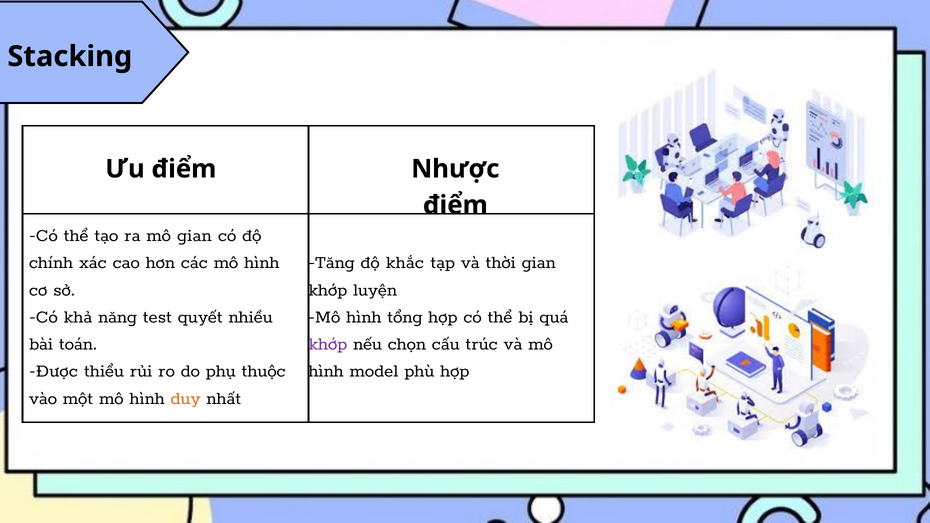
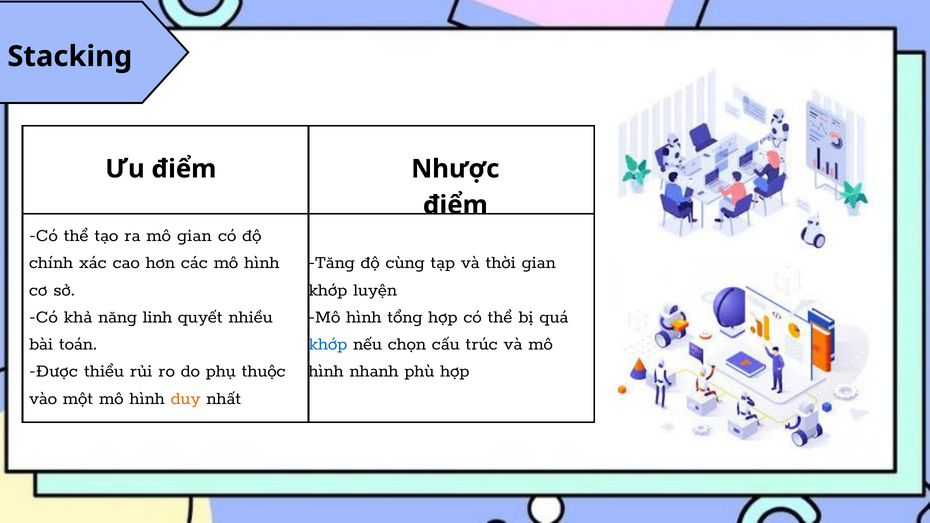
khắc: khắc -> cùng (405, 262)
test: test -> linh (157, 316)
khớp colour: purple -> blue (328, 344)
model: model -> nhanh (374, 371)
